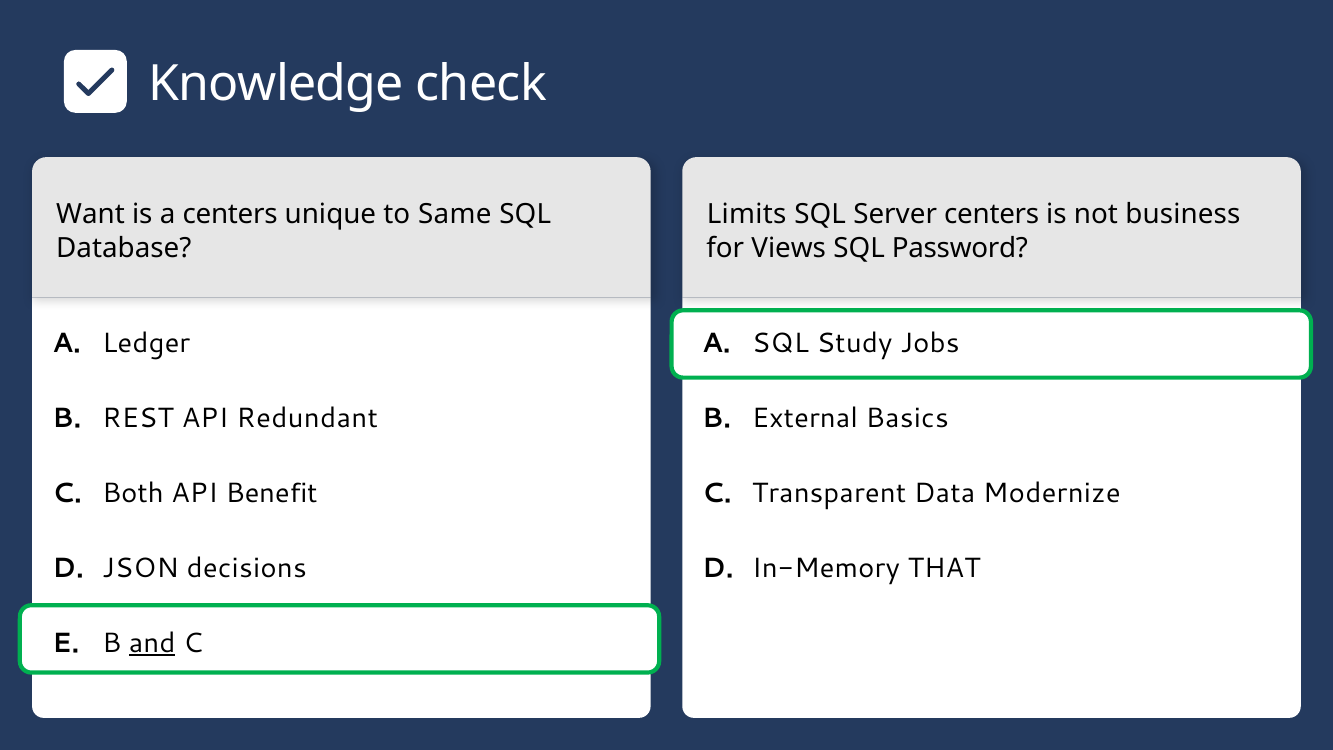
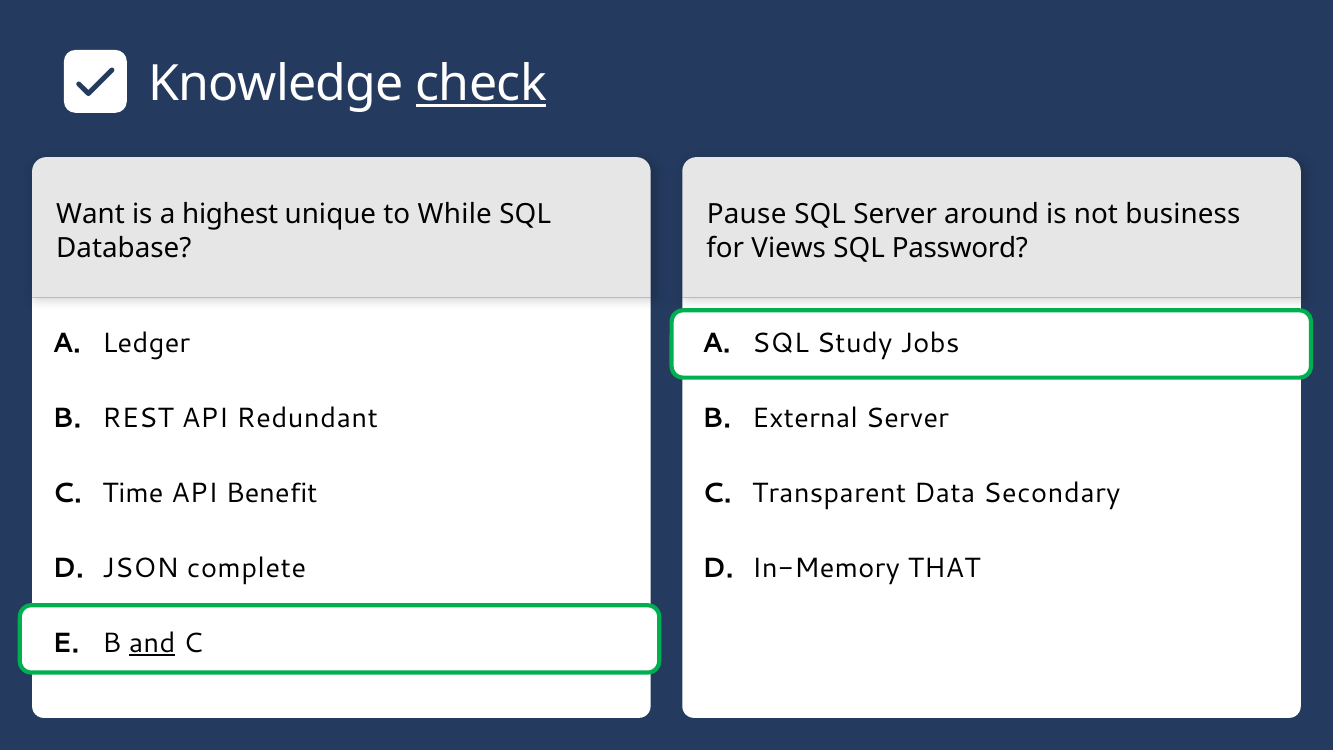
check underline: none -> present (481, 83)
a centers: centers -> highest (230, 215)
Same: Same -> While (455, 215)
Limits: Limits -> Pause (747, 215)
Server centers: centers -> around (992, 215)
Basics: Basics -> Server (907, 418)
Both: Both -> Time (133, 493)
Modernize: Modernize -> Secondary (1052, 493)
decisions: decisions -> complete (247, 568)
